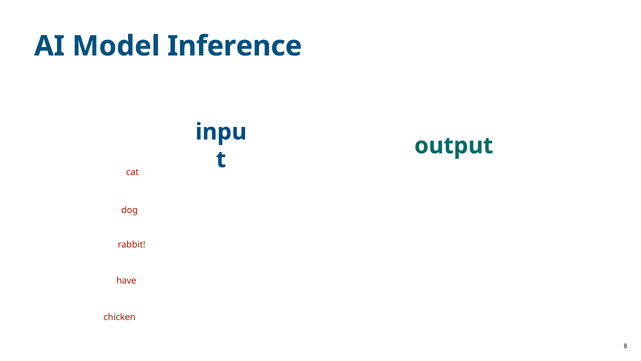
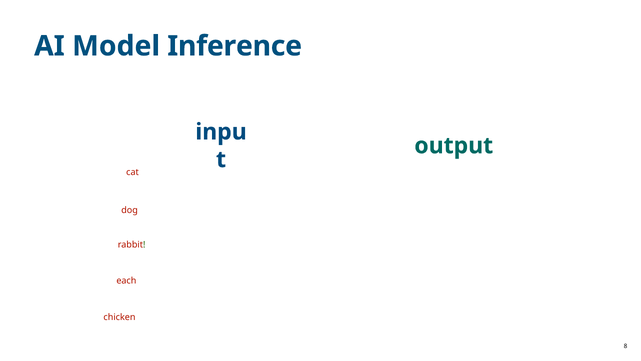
have: have -> each (126, 280)
